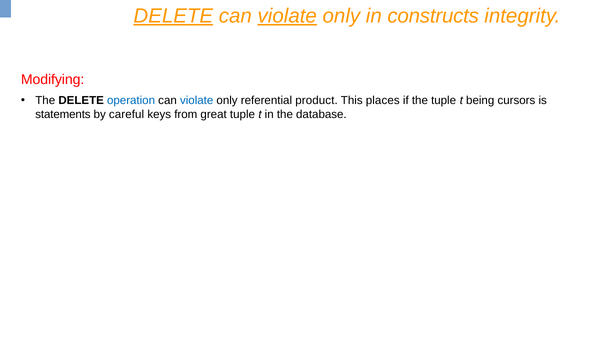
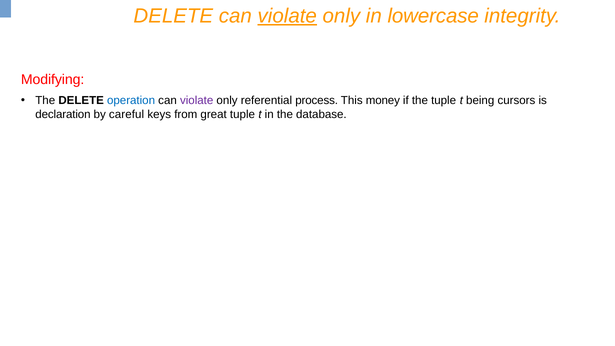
DELETE underline: present -> none (173, 16)
constructs: constructs -> lowercase (433, 16)
violate colour: blue -> purple (197, 101)
product: product -> process (317, 101)
places: places -> money (383, 101)
statements: statements -> declaration (63, 115)
